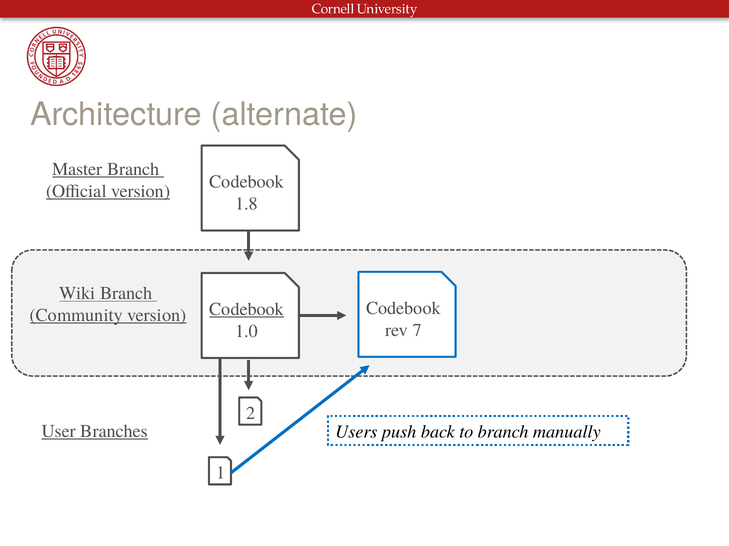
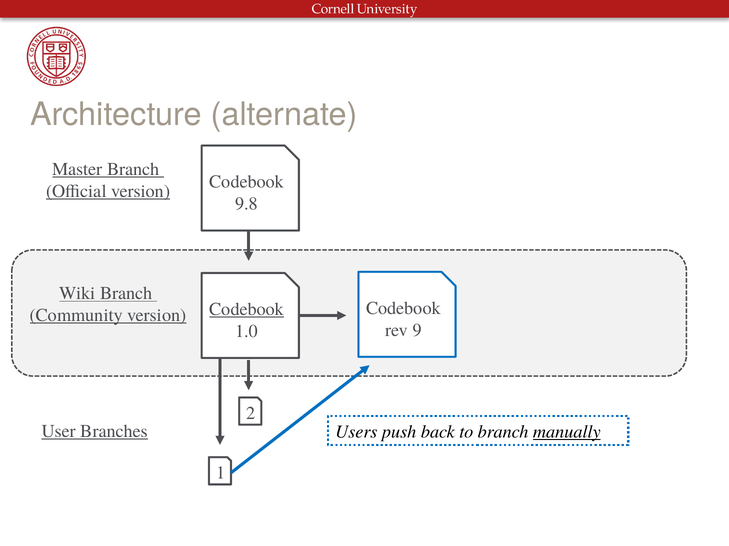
1.8: 1.8 -> 9.8 (247, 204)
7: 7 -> 9 (417, 330)
manually underline: none -> present (567, 432)
